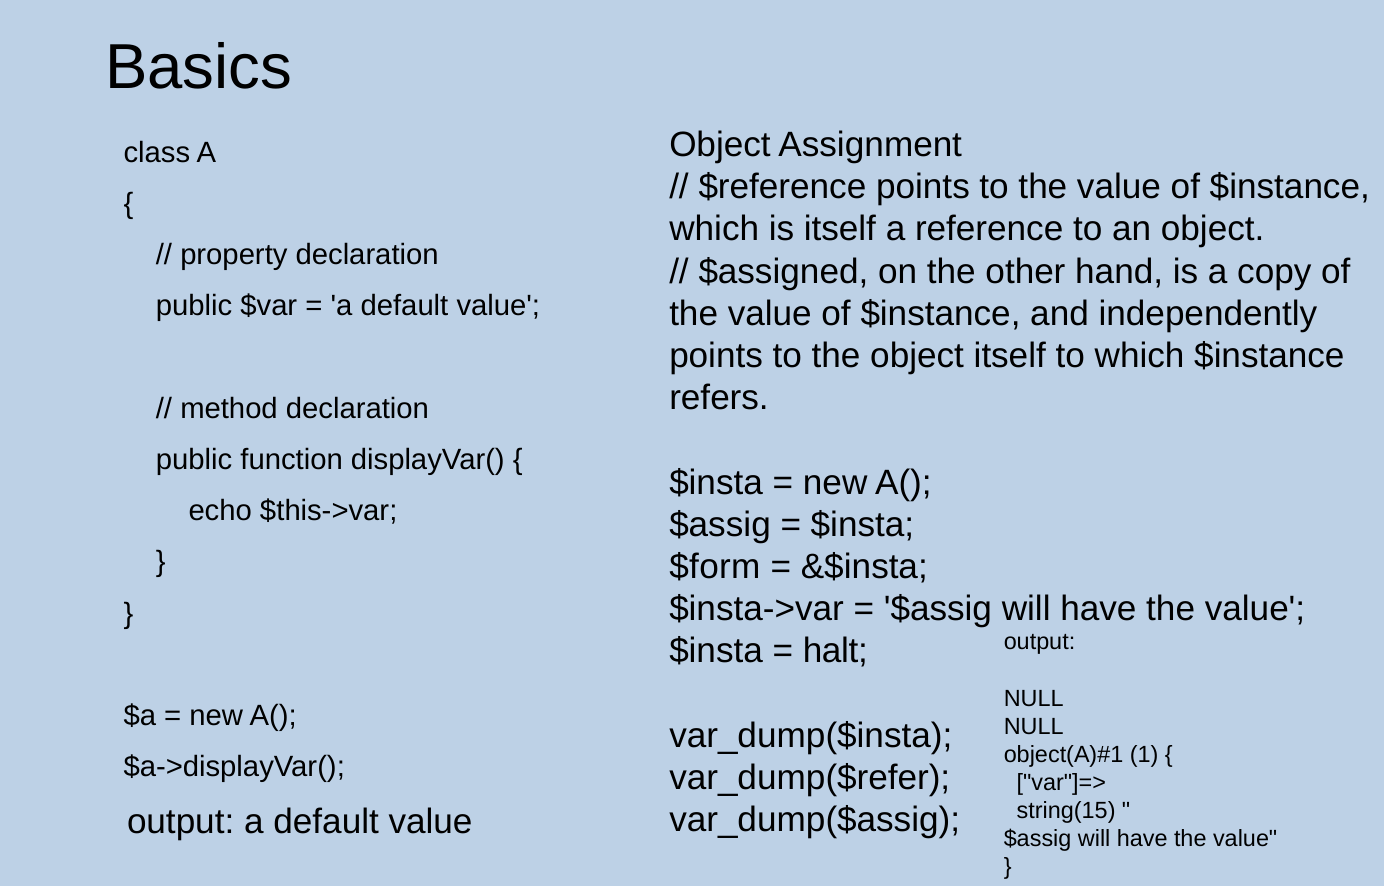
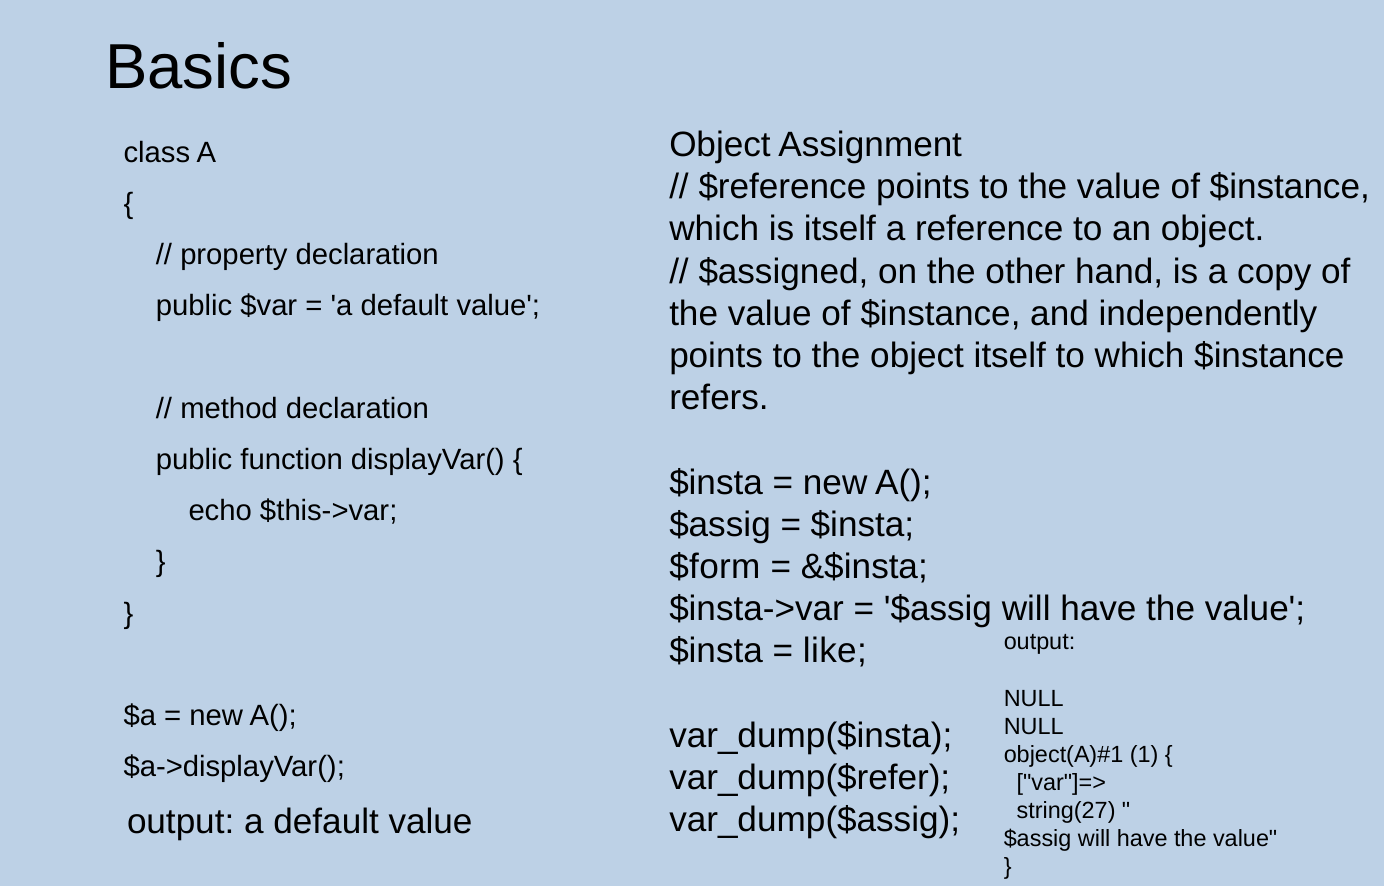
halt: halt -> like (835, 651)
string(15: string(15 -> string(27 (1066, 810)
